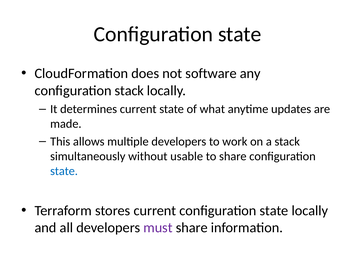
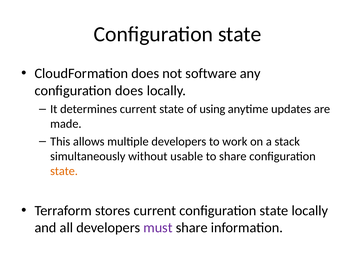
configuration stack: stack -> does (129, 91)
what: what -> using (212, 109)
state colour: blue -> orange (64, 171)
